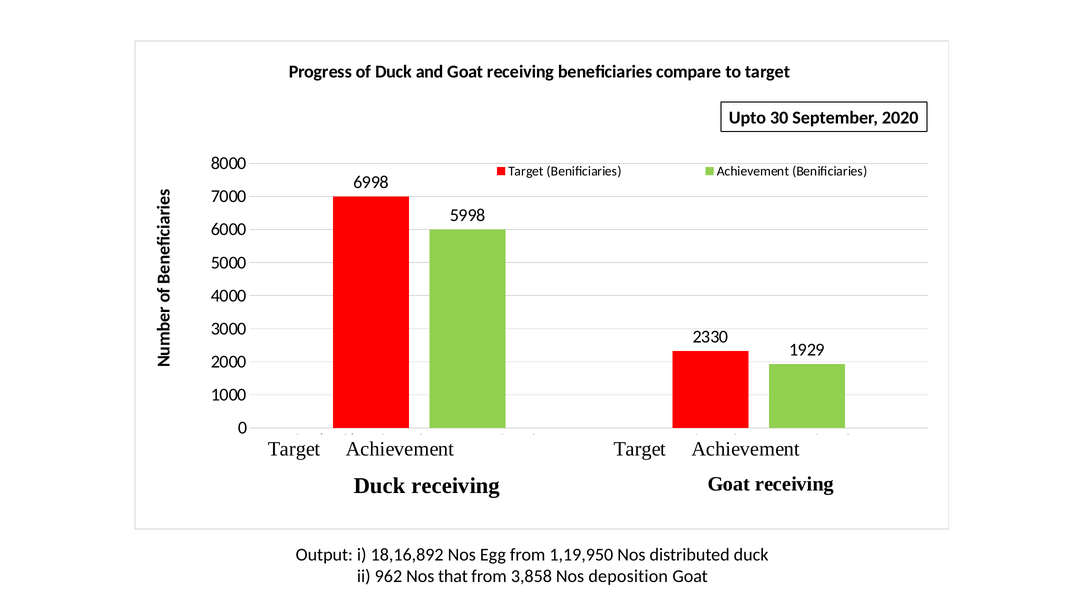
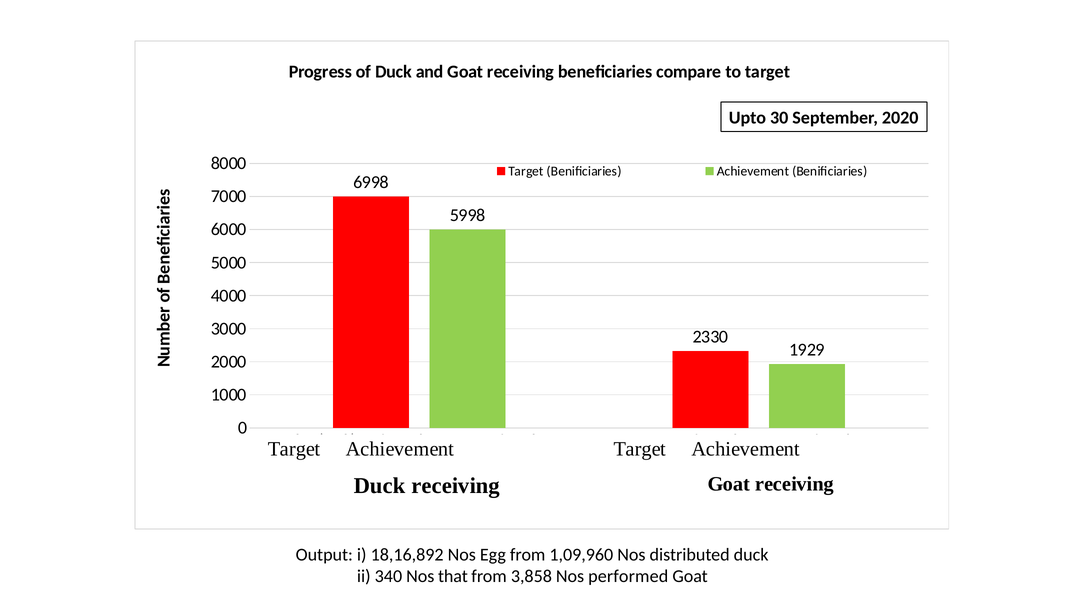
1,19,950: 1,19,950 -> 1,09,960 (581, 555)
962: 962 -> 340 (388, 576)
deposition: deposition -> performed (628, 576)
